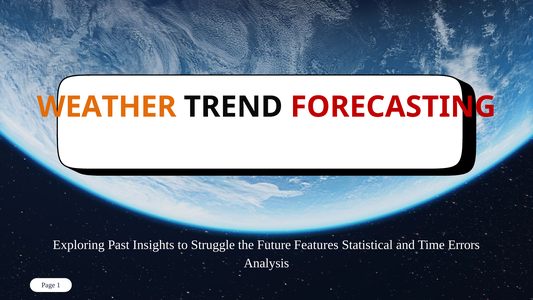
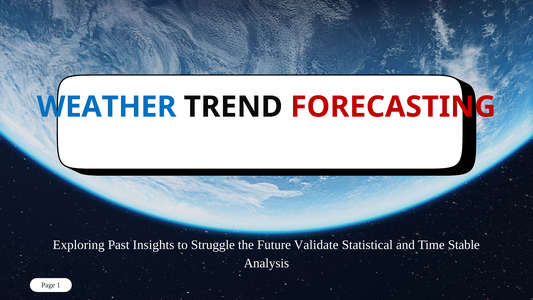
WEATHER colour: orange -> blue (107, 107)
Features: Features -> Validate (316, 245)
Errors: Errors -> Stable (464, 245)
